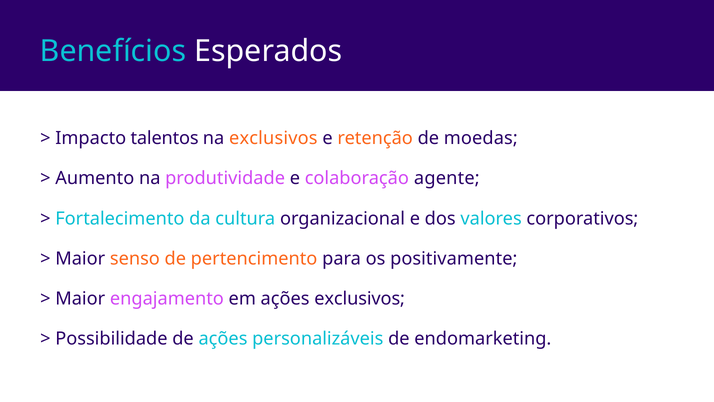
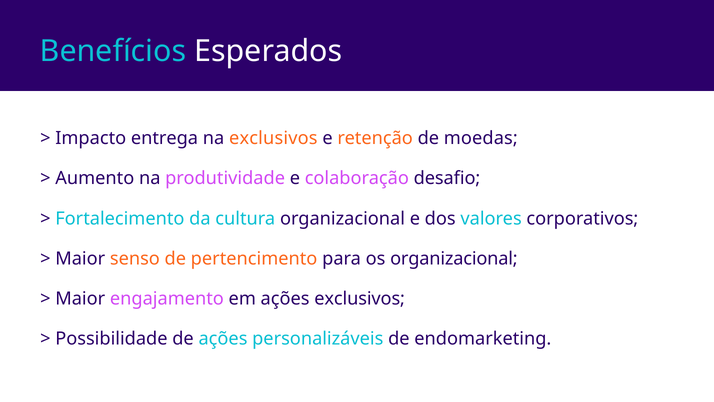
talentos: talentos -> entrega (165, 138)
agente: agente -> desafio (447, 178)
os positivamente: positivamente -> organizacional (454, 258)
